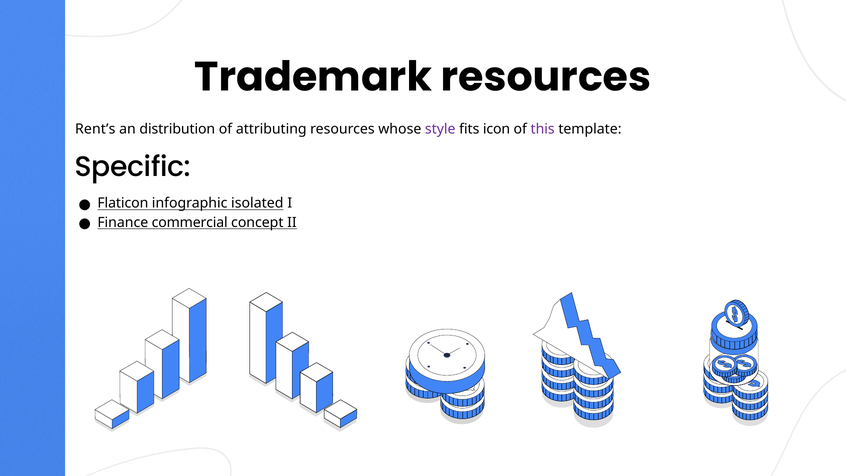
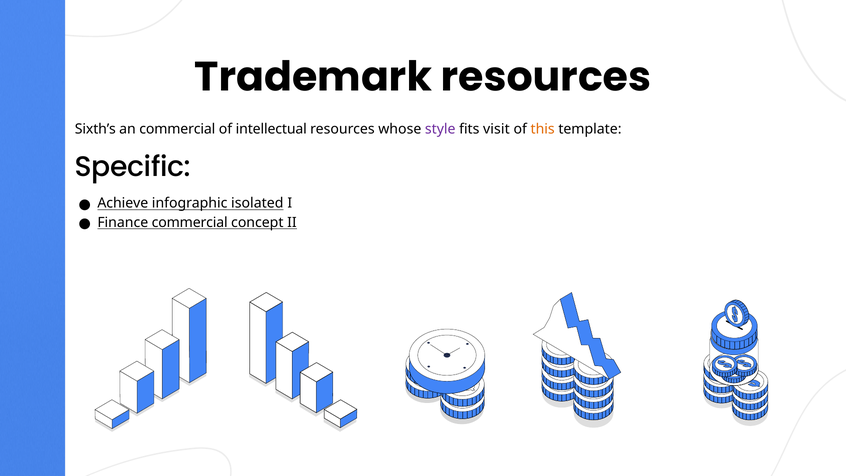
Rent’s: Rent’s -> Sixth’s (95, 129)
an distribution: distribution -> commercial (177, 129)
attributing: attributing -> intellectual (271, 129)
icon: icon -> visit (496, 129)
this colour: purple -> orange (543, 129)
Flaticon: Flaticon -> Achieve (123, 203)
